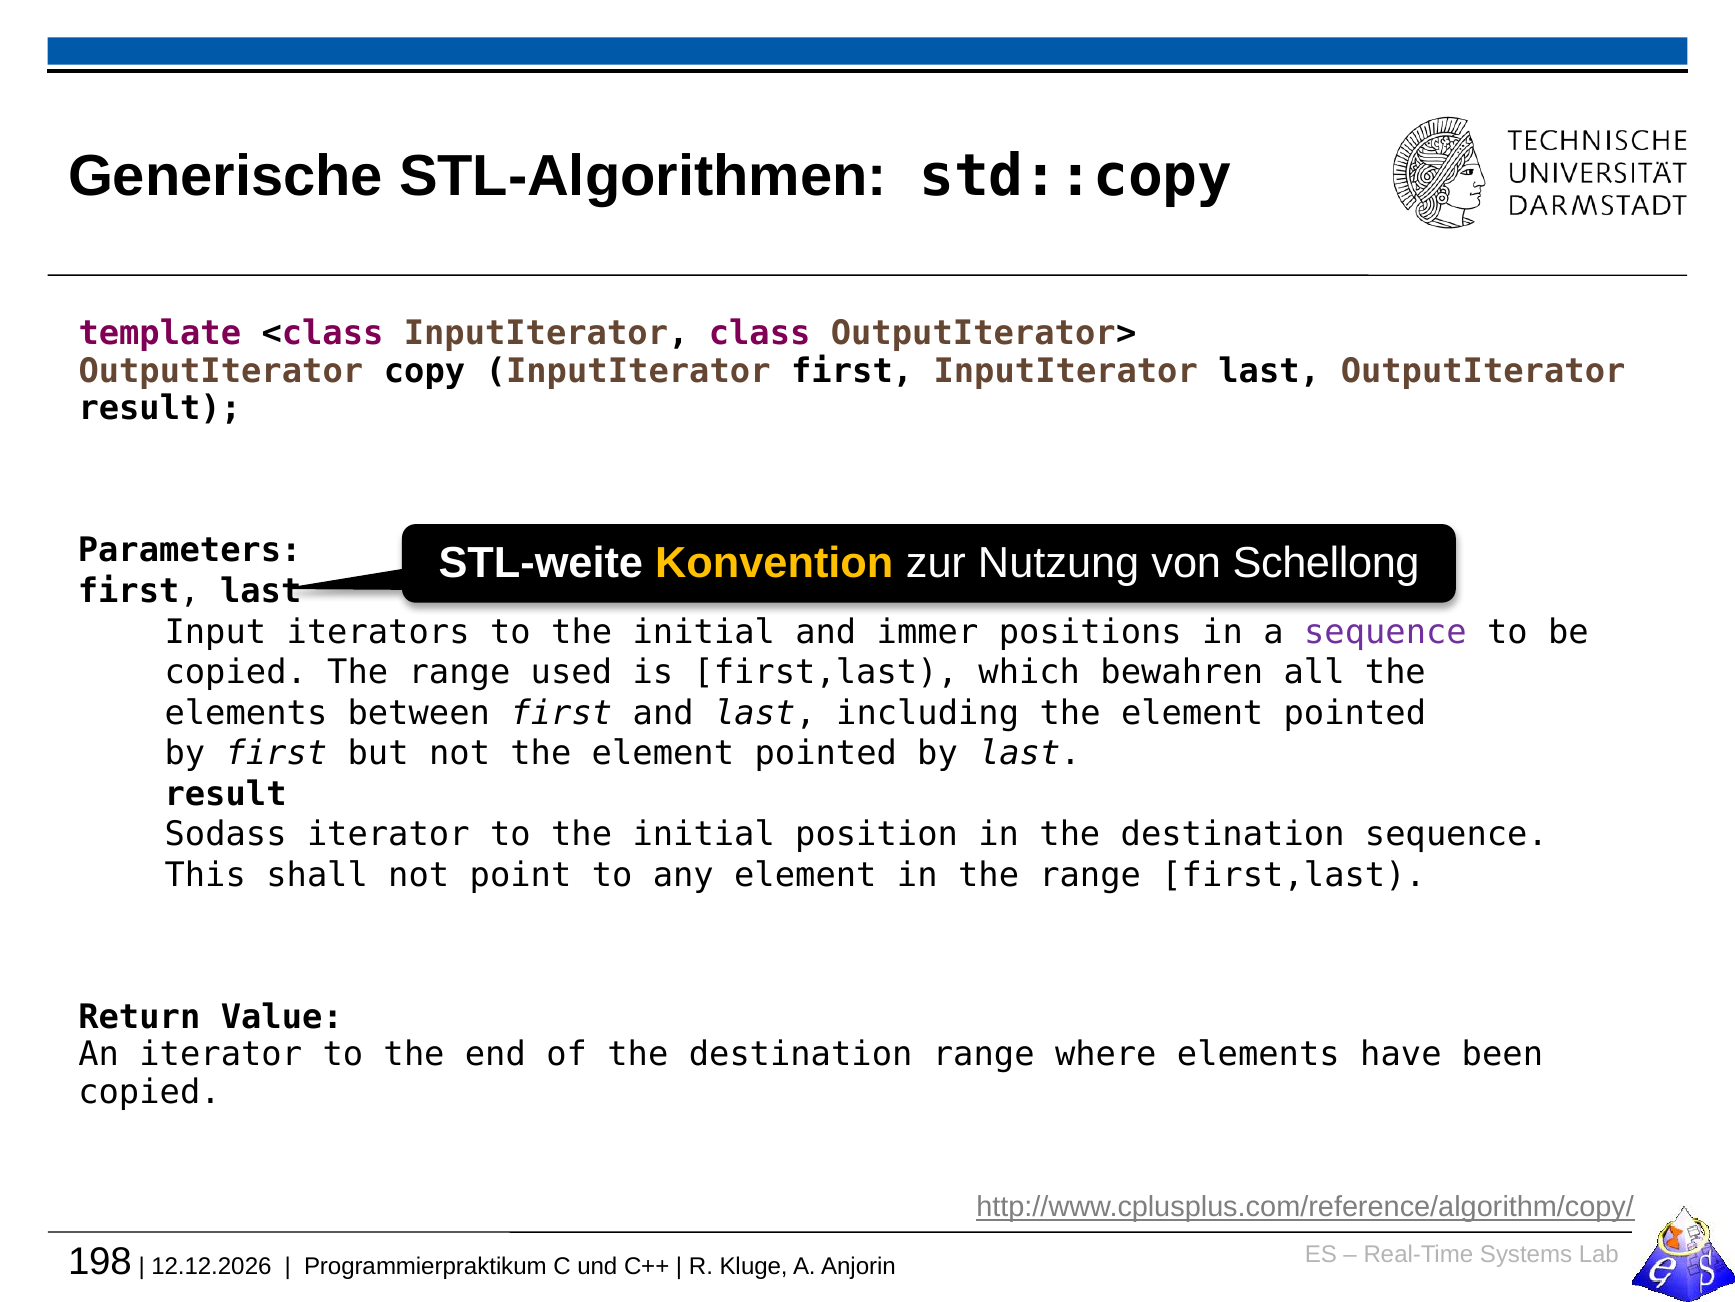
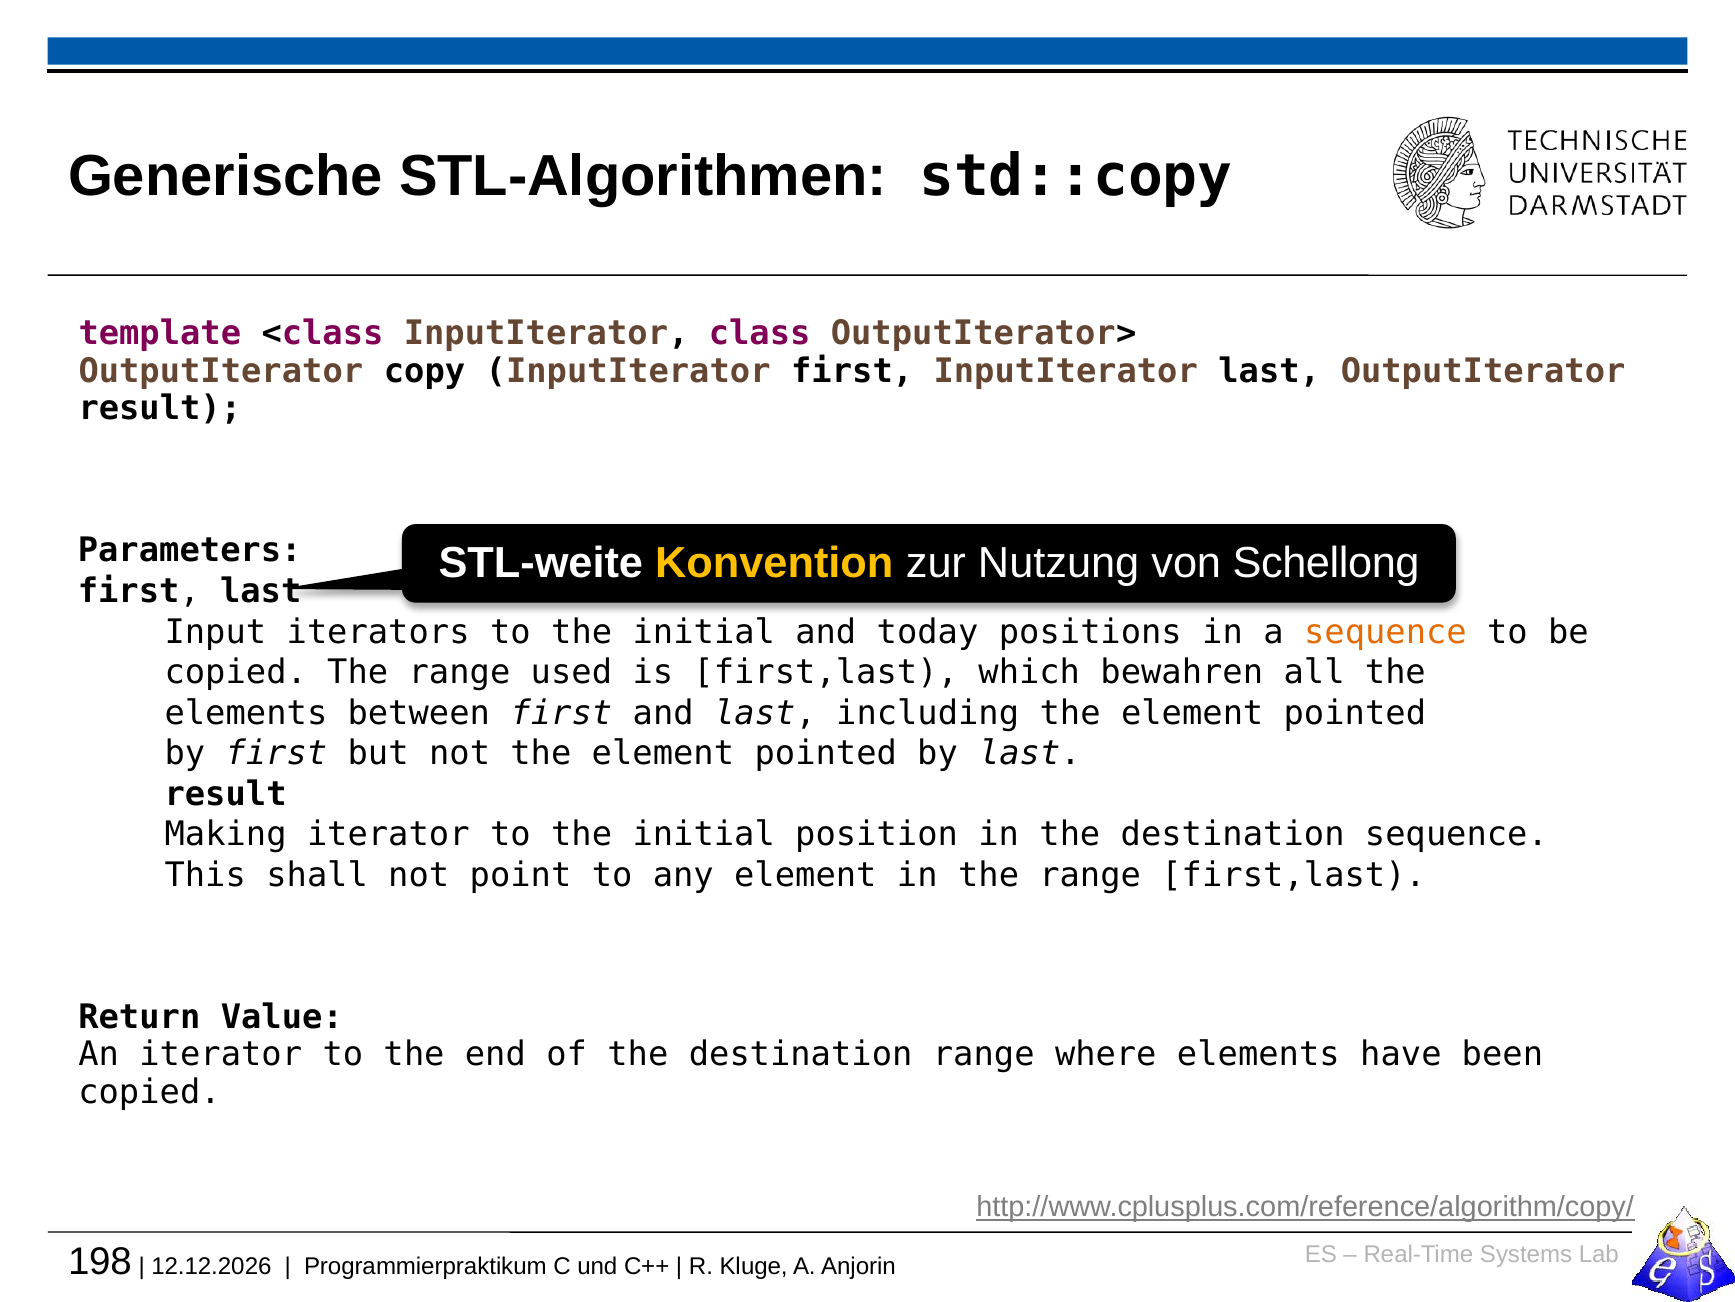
immer: immer -> today (928, 632)
sequence colour: purple -> orange (1385, 632)
Sodass: Sodass -> Making (226, 834)
